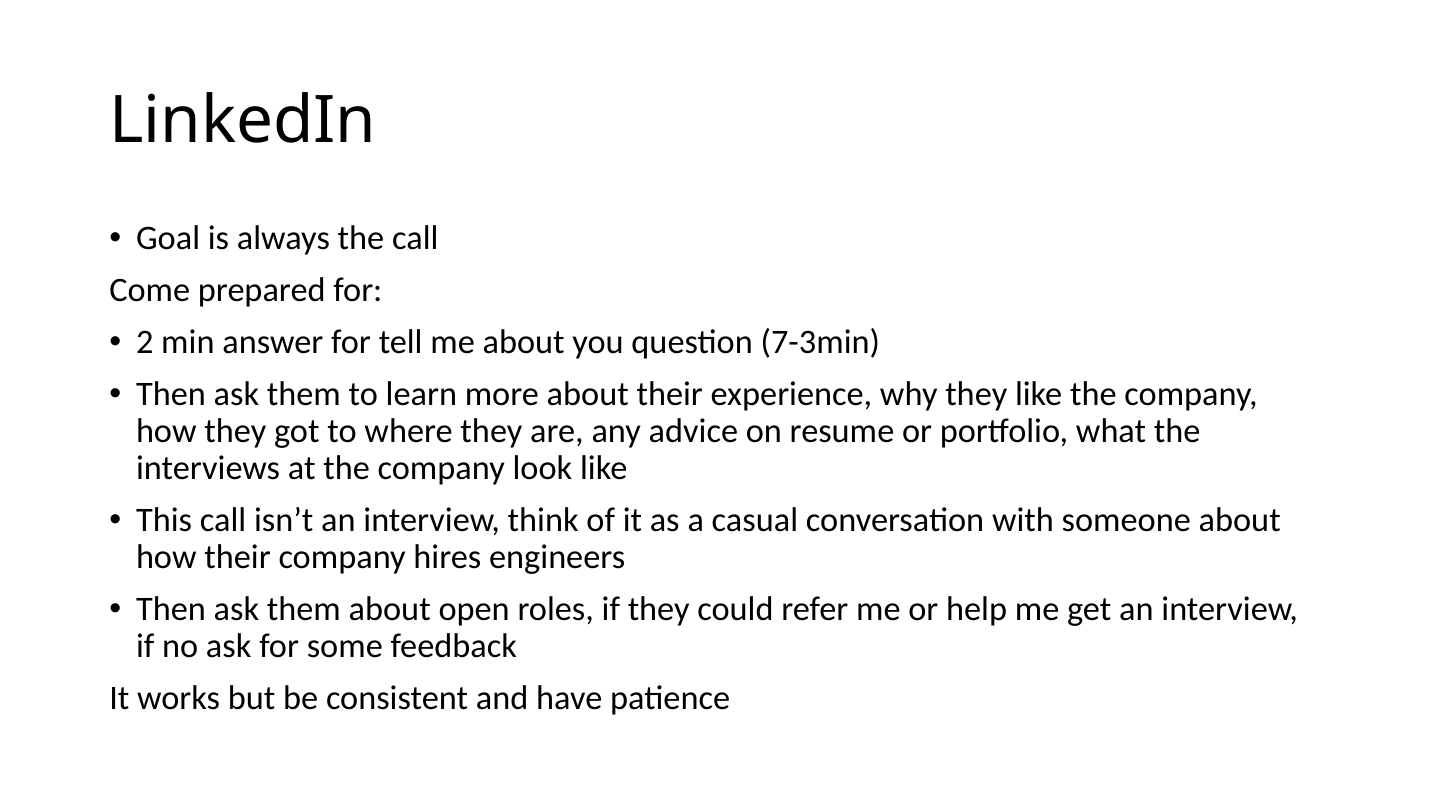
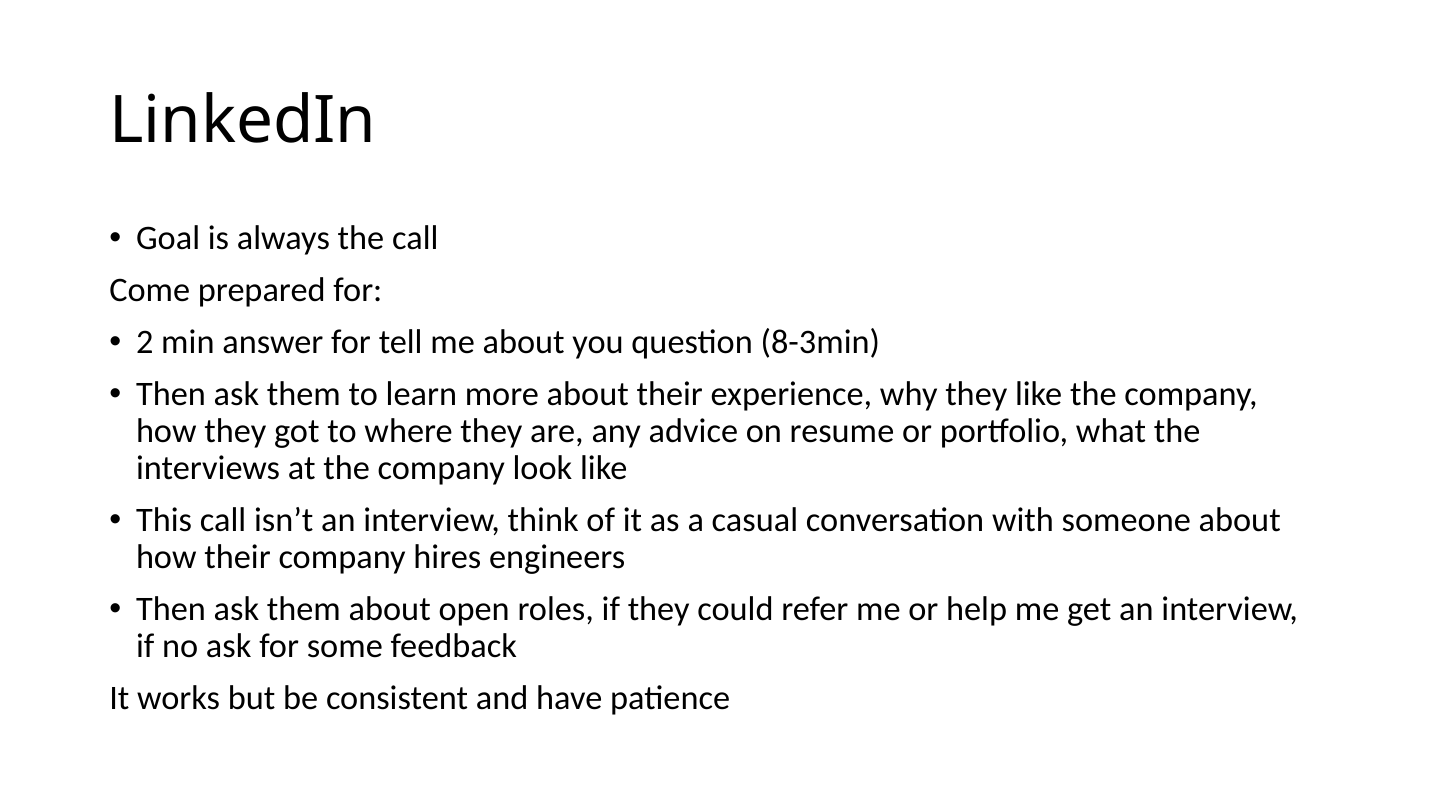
7-3min: 7-3min -> 8-3min (820, 342)
